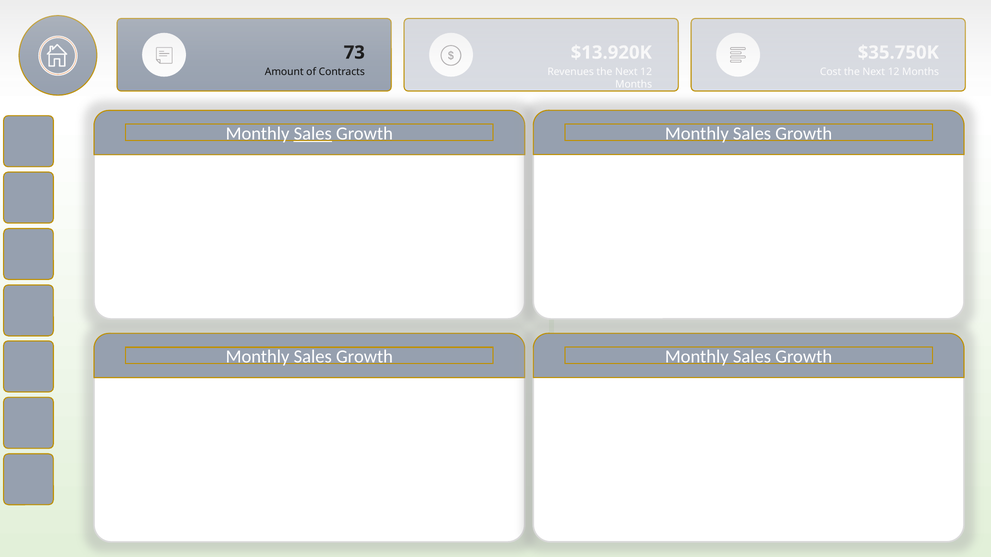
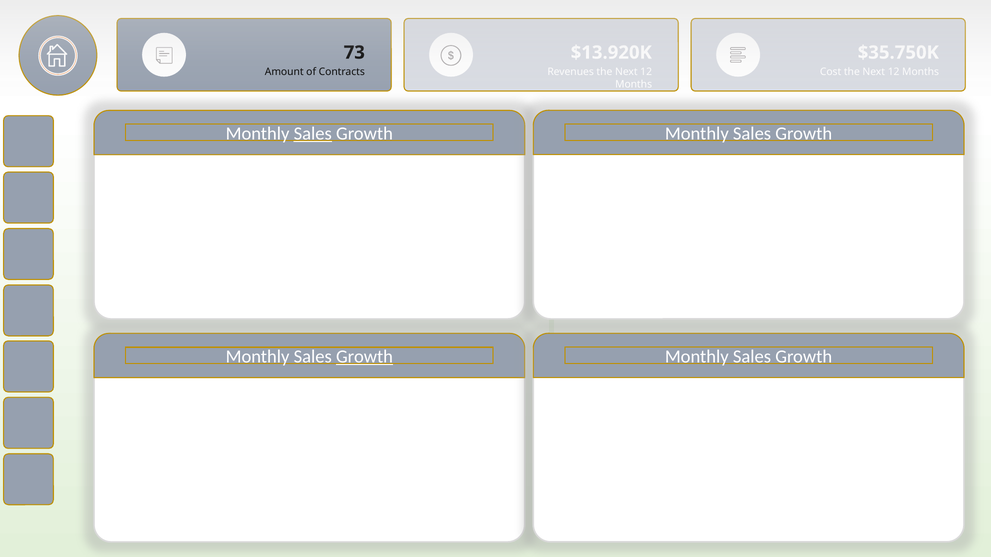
Growth underline: none -> present (365, 357)
